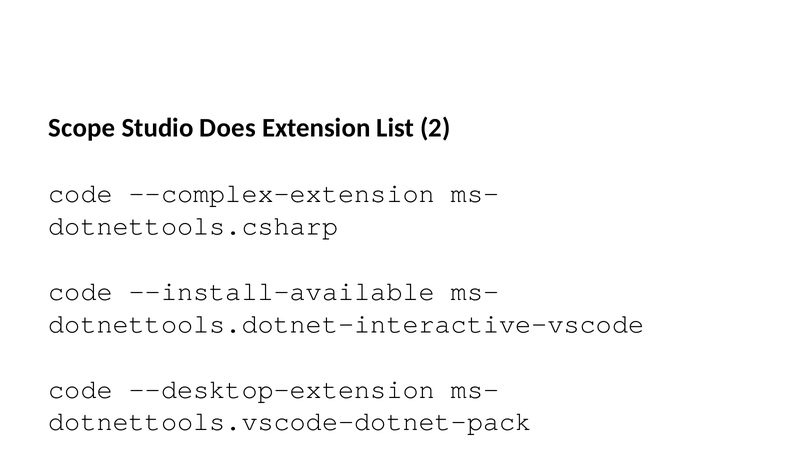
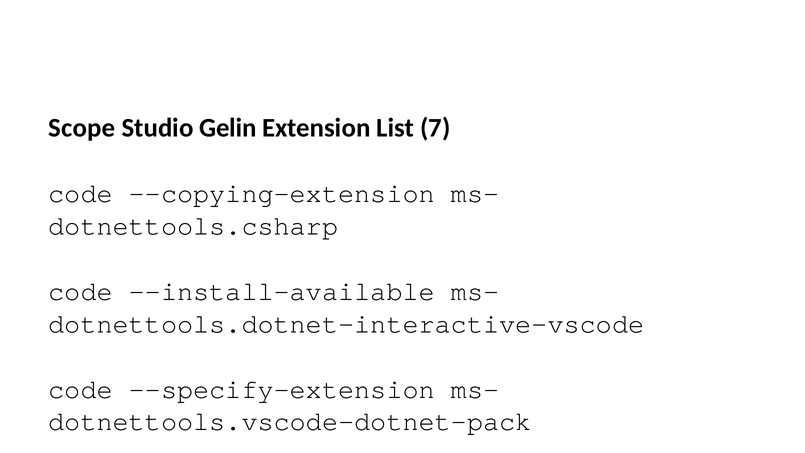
Does: Does -> Gelin (228, 128)
2: 2 -> 7 (435, 128)
--complex-extension: --complex-extension -> --copying-extension (282, 193)
--desktop-extension: --desktop-extension -> --specify-extension (282, 389)
